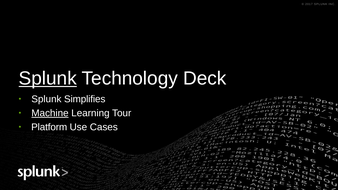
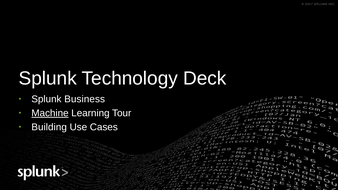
Splunk underline: present -> none (48, 78)
Simplifies: Simplifies -> Business (85, 99)
Platform: Platform -> Building (49, 127)
